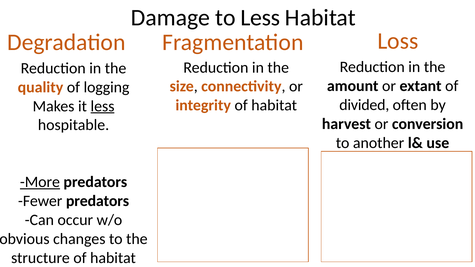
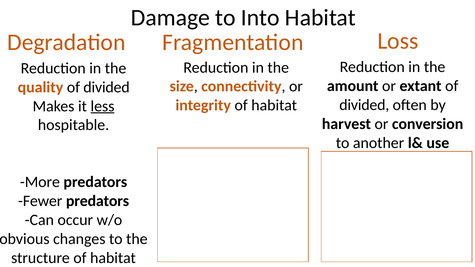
to Less: Less -> Into (260, 18)
quality of logging: logging -> divided (107, 87)
More underline: present -> none (40, 182)
